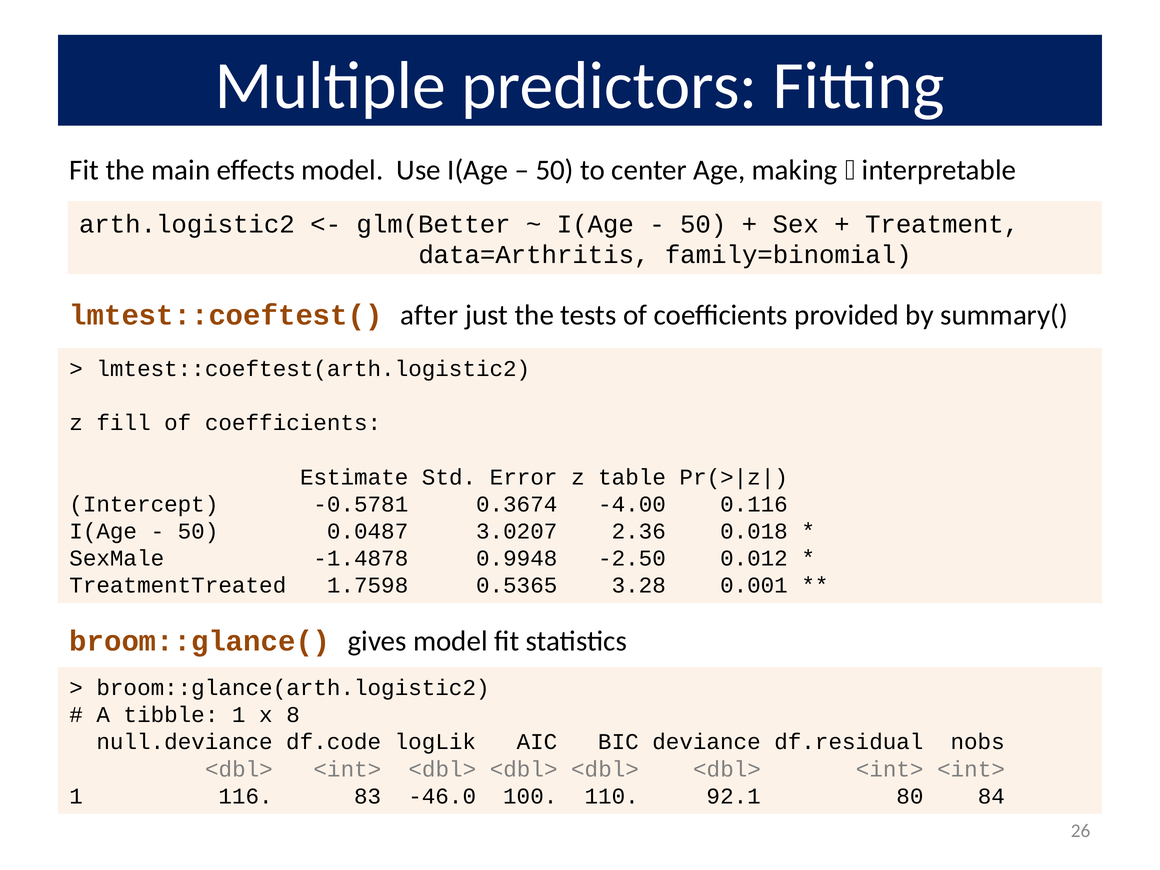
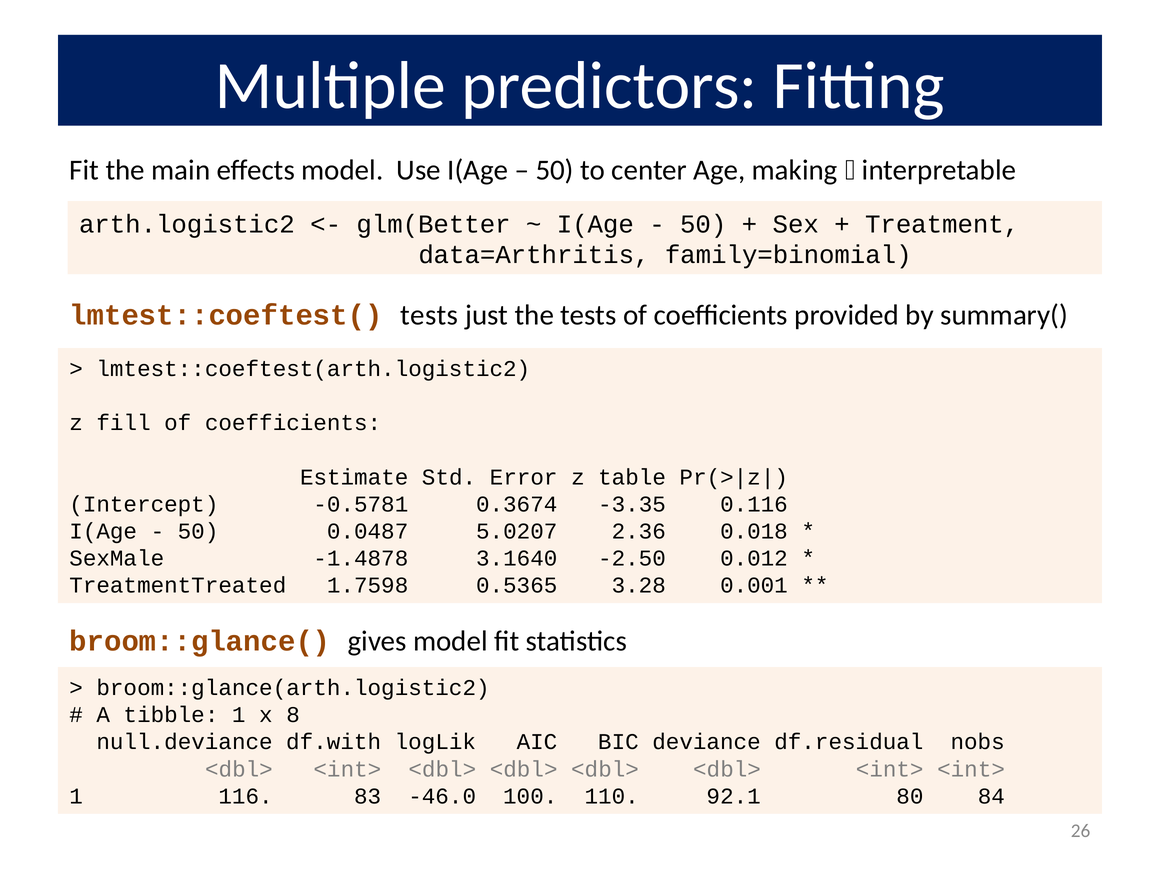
lmtest::coeftest( after: after -> tests (429, 315)
-4.00: -4.00 -> -3.35 (632, 504)
3.0207: 3.0207 -> 5.0207 (517, 531)
0.9948: 0.9948 -> 3.1640 (517, 558)
df.code: df.code -> df.with (334, 742)
